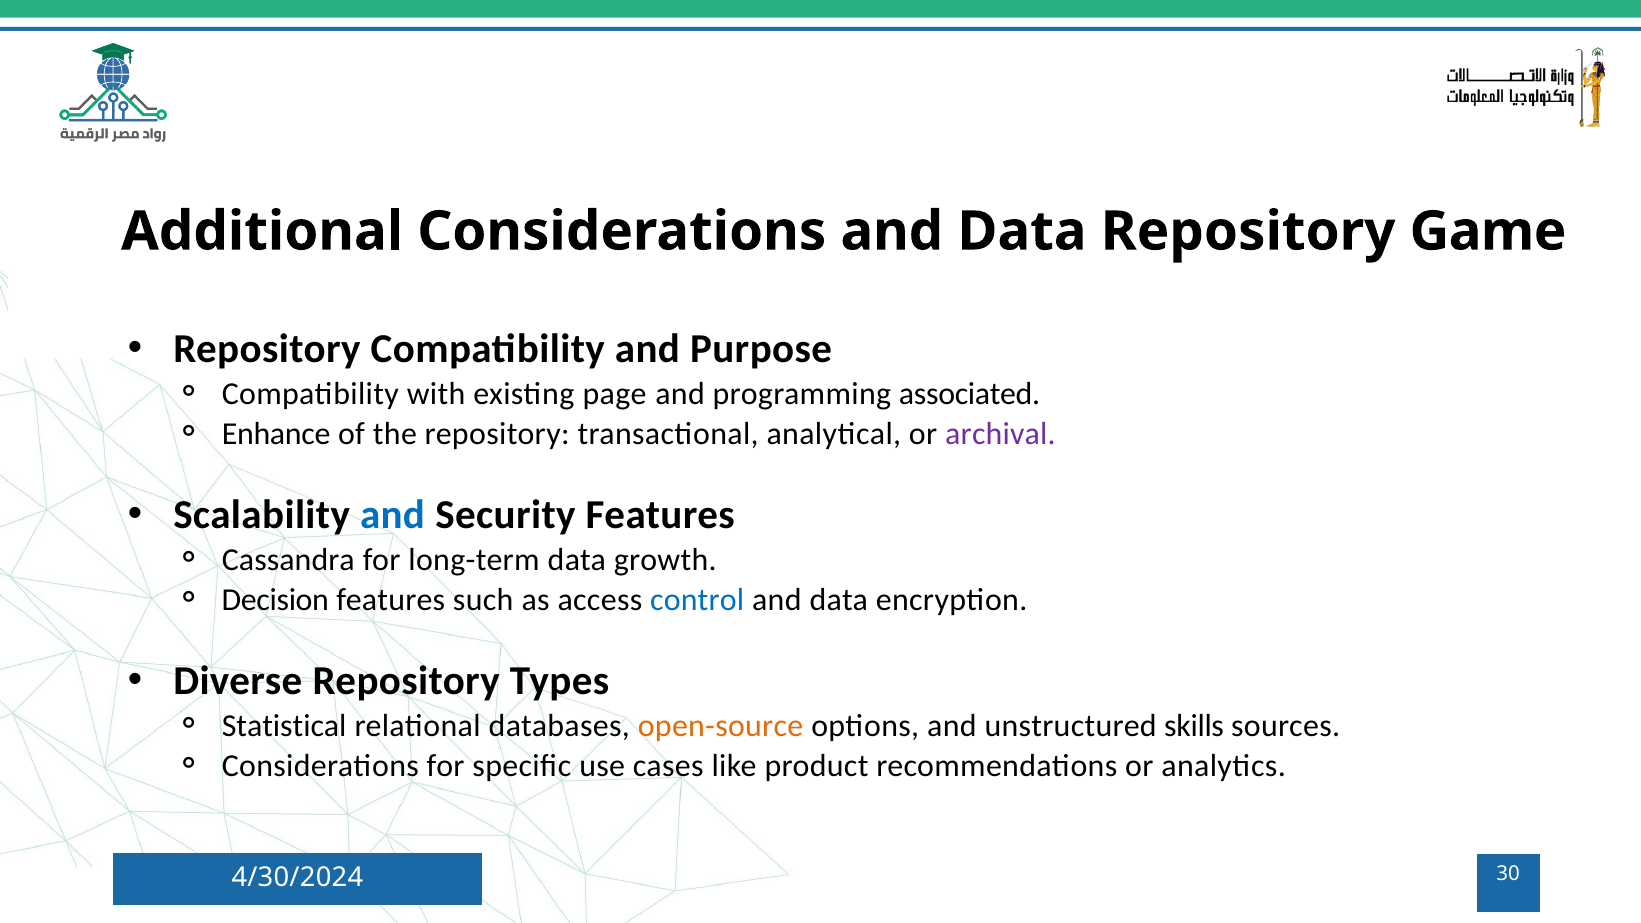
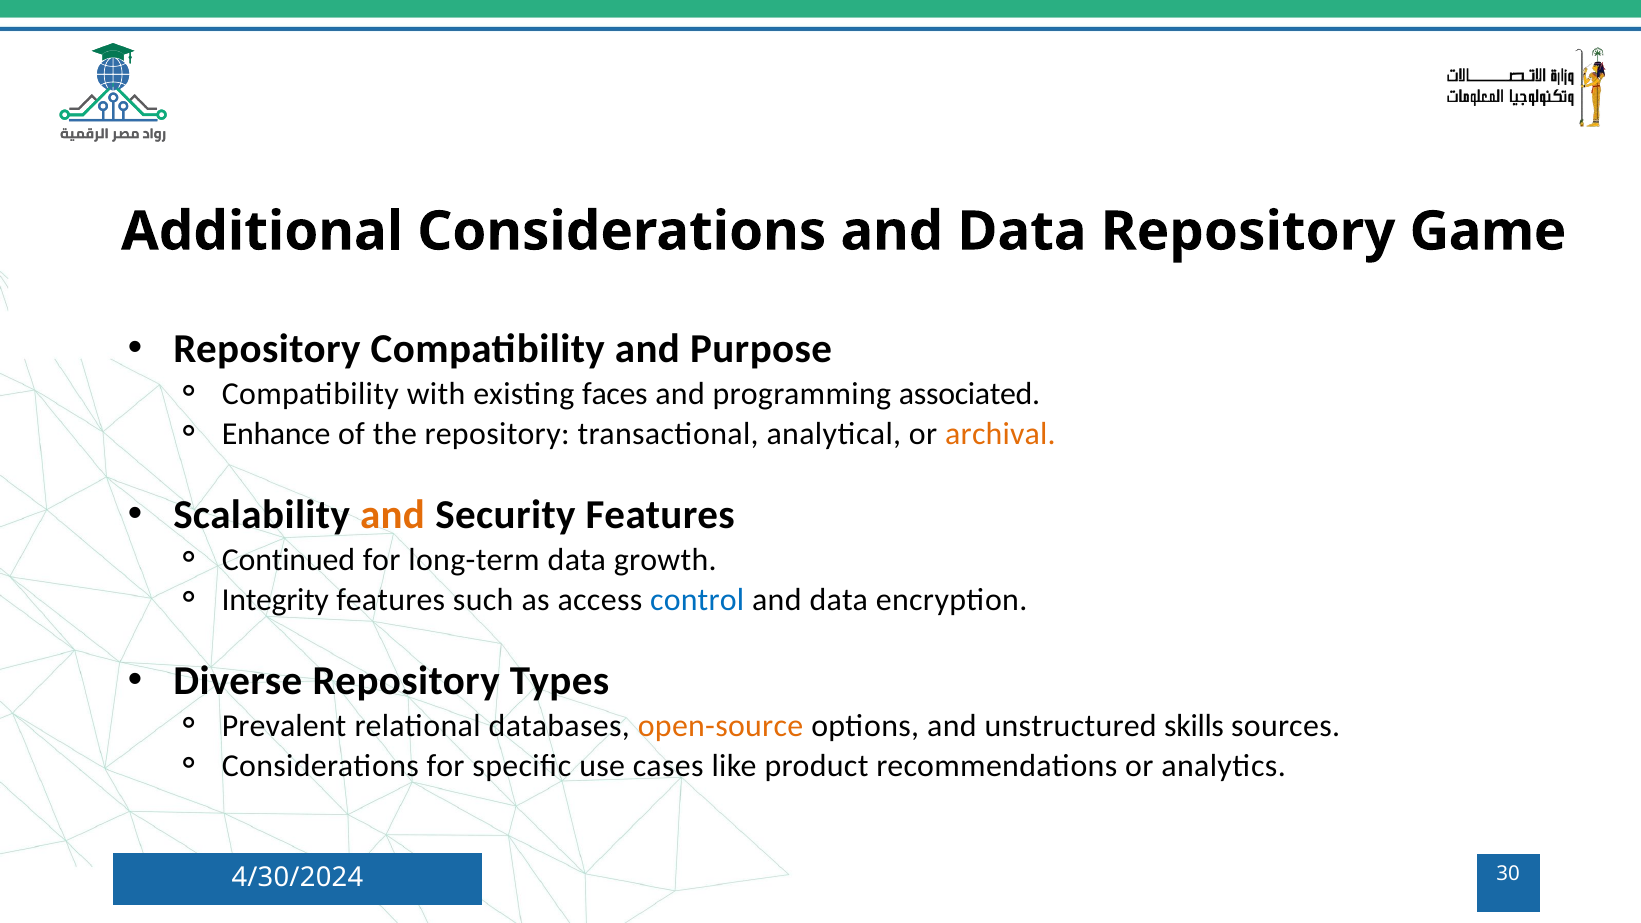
page: page -> faces (615, 394)
archival colour: purple -> orange (1001, 434)
and colour: blue -> orange (393, 515)
Cassandra: Cassandra -> Continued (288, 560)
Decision: Decision -> Integrity (275, 600)
Statistical: Statistical -> Prevalent (284, 726)
